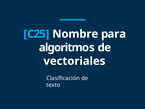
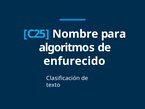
vectoriales: vectoriales -> enfurecido (74, 61)
